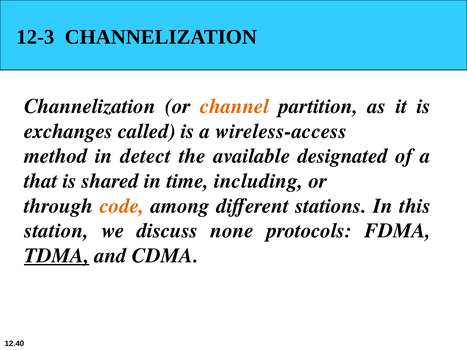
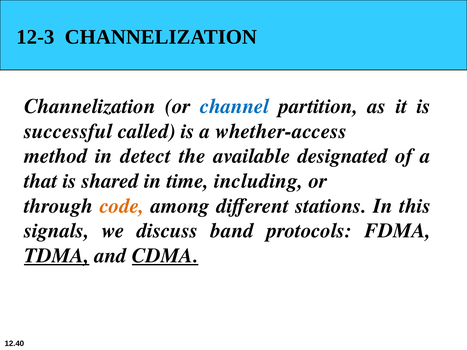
channel colour: orange -> blue (235, 106)
exchanges: exchanges -> successful (68, 131)
wireless-access: wireless-access -> whether-access (281, 131)
station: station -> signals (57, 231)
none: none -> band (232, 231)
CDMA underline: none -> present (165, 256)
